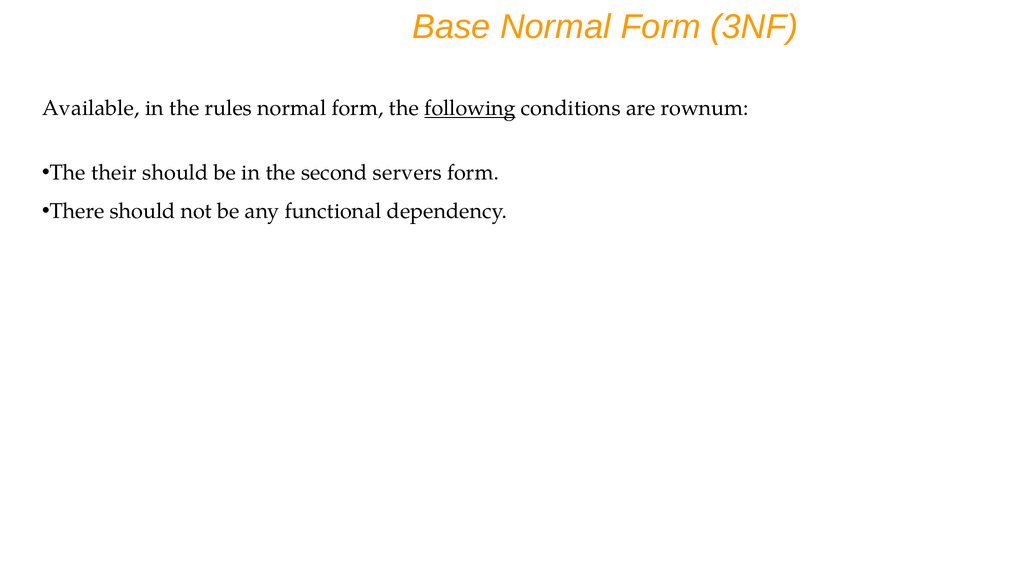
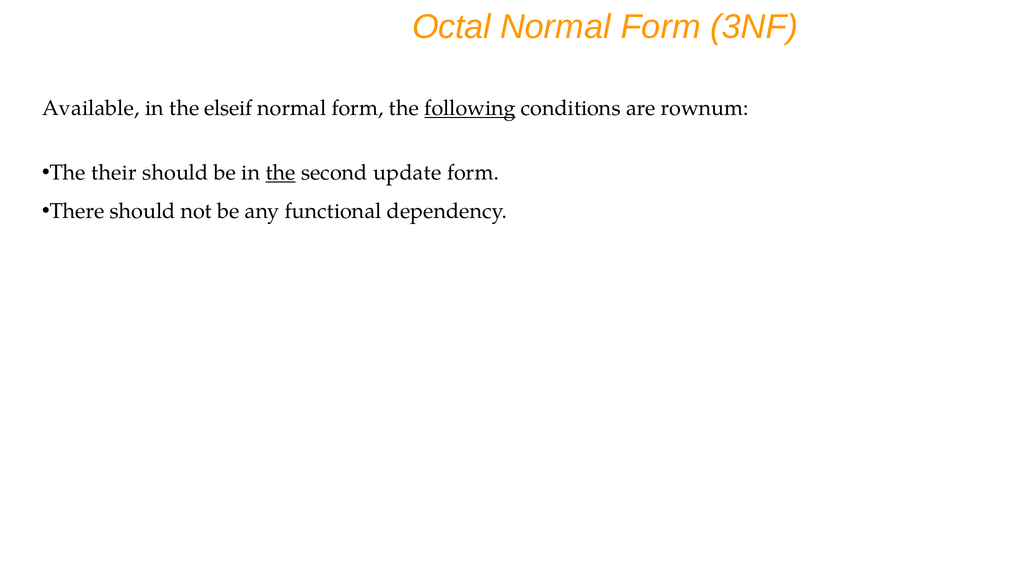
Base: Base -> Octal (451, 27)
rules: rules -> elseif (228, 108)
the underline: none -> present (281, 173)
servers: servers -> update (407, 173)
